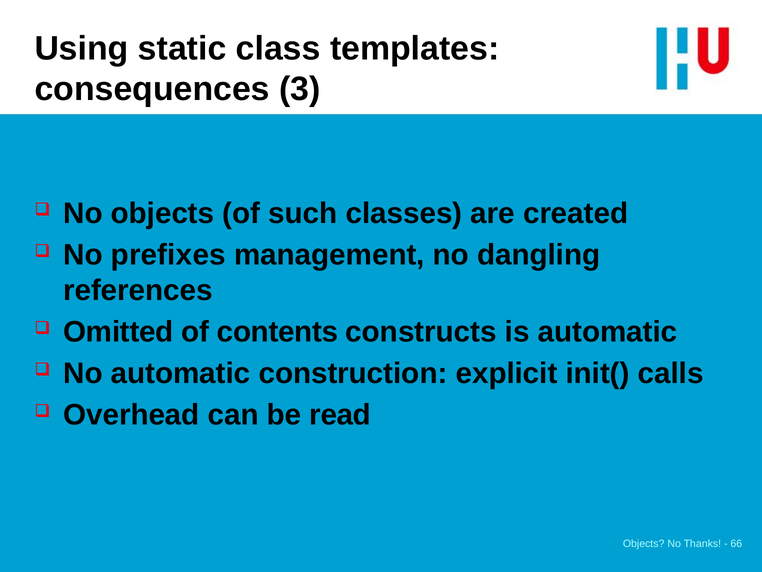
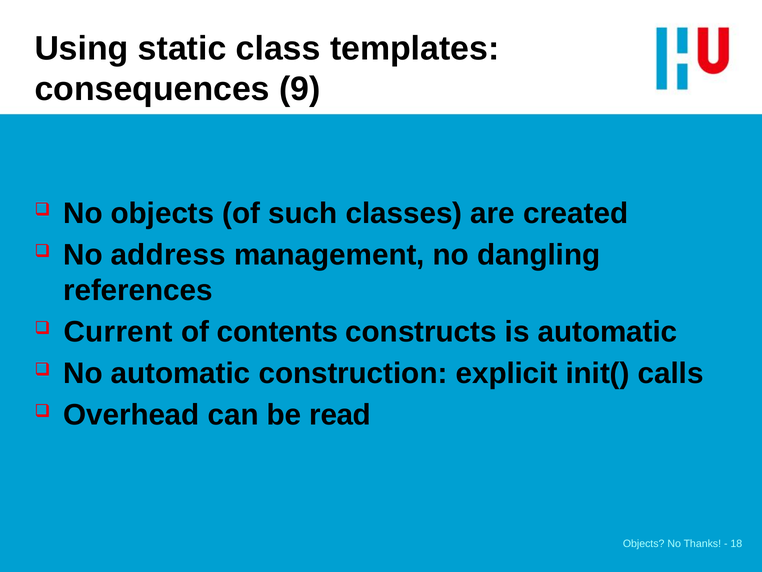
3: 3 -> 9 (300, 89)
prefixes: prefixes -> address (168, 255)
Omitted: Omitted -> Current (118, 332)
66: 66 -> 18 (736, 543)
